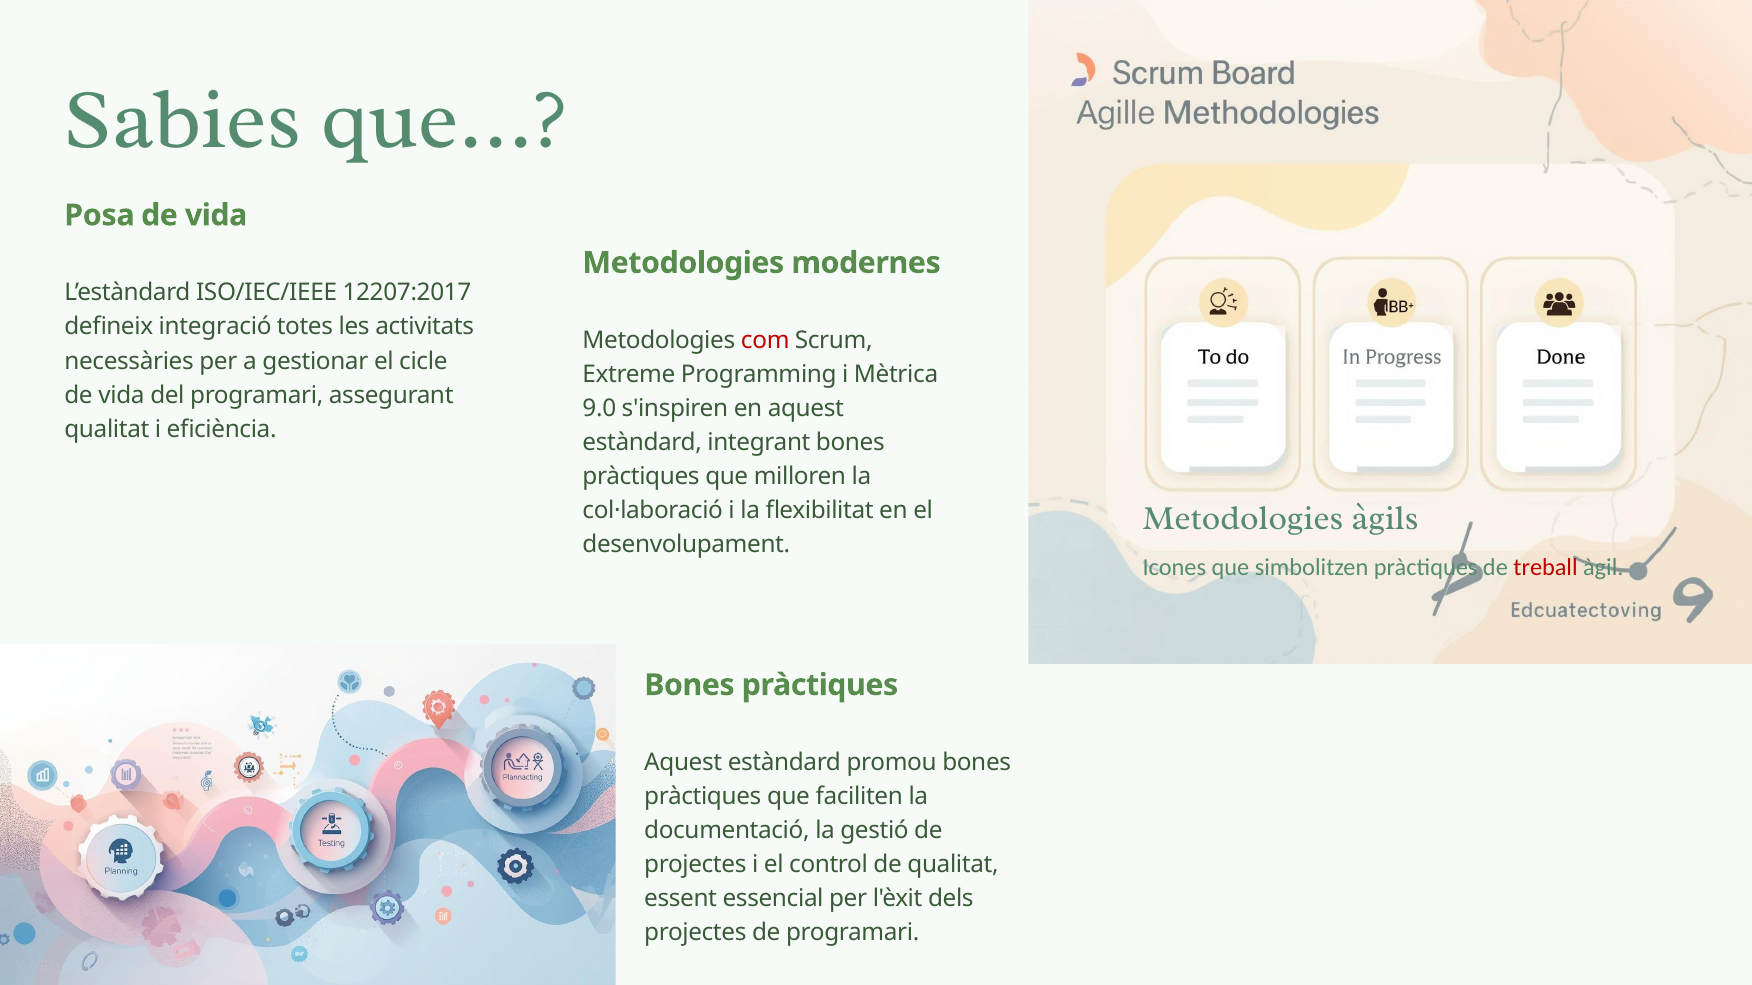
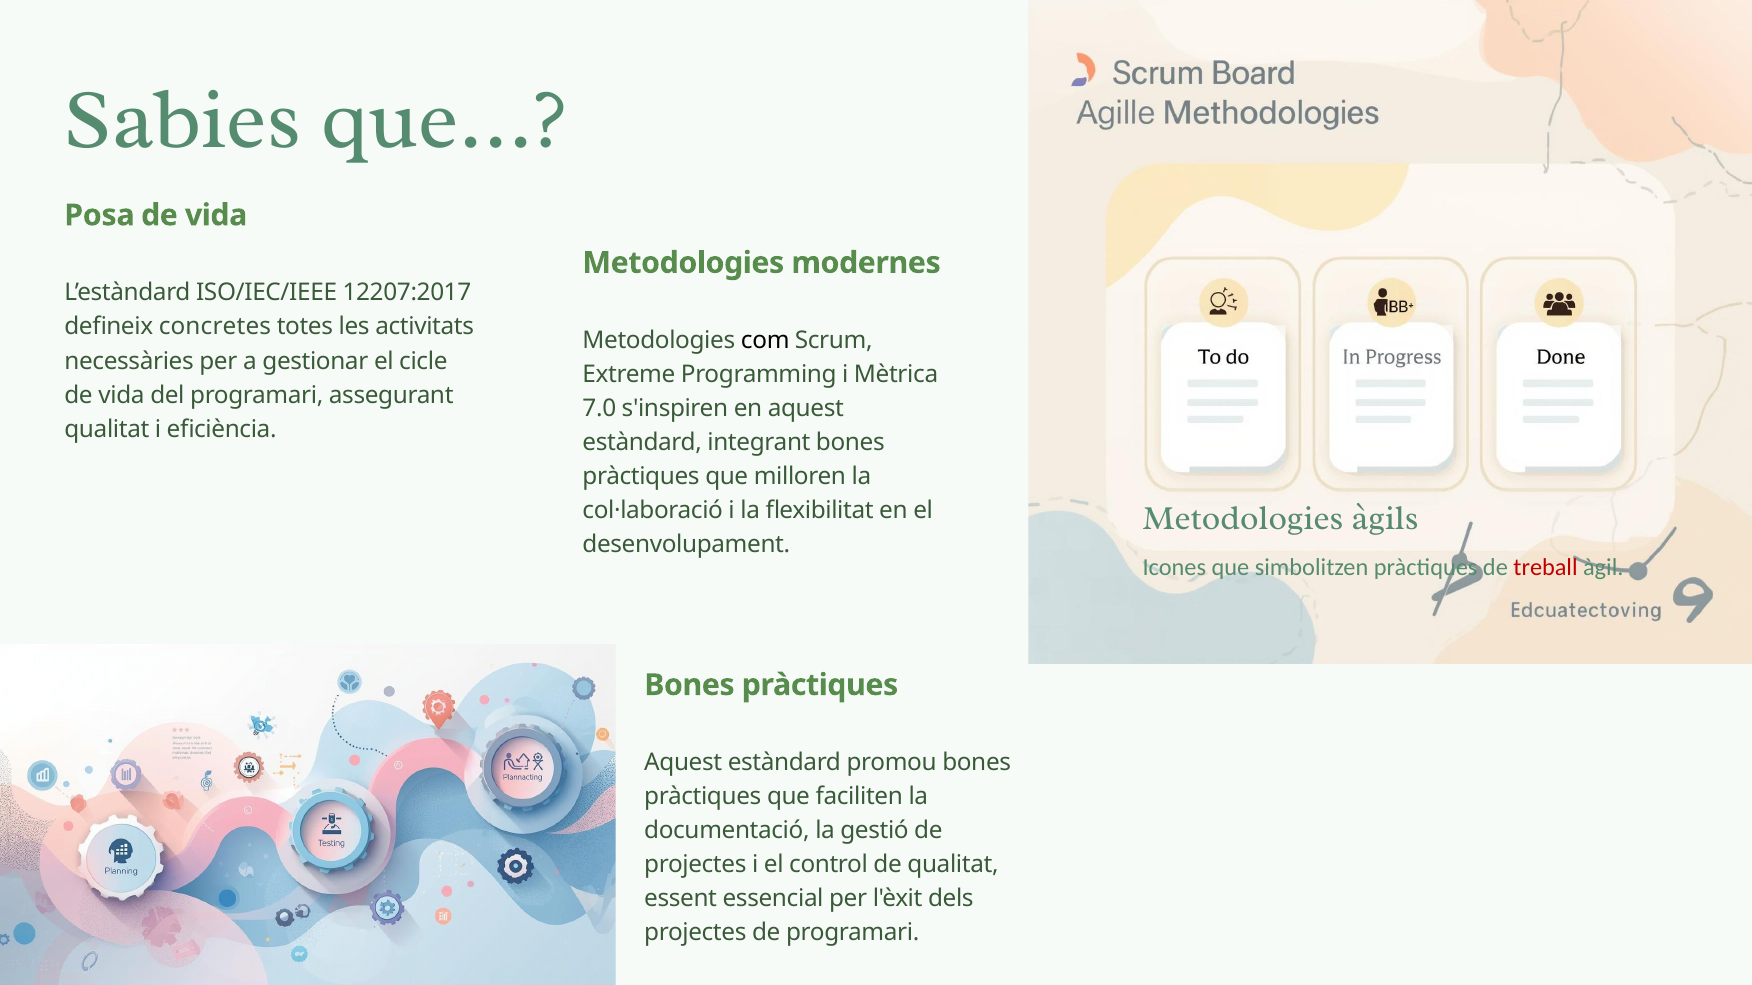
integració: integració -> concretes (215, 327)
com colour: red -> black (765, 341)
9.0: 9.0 -> 7.0 (599, 409)
